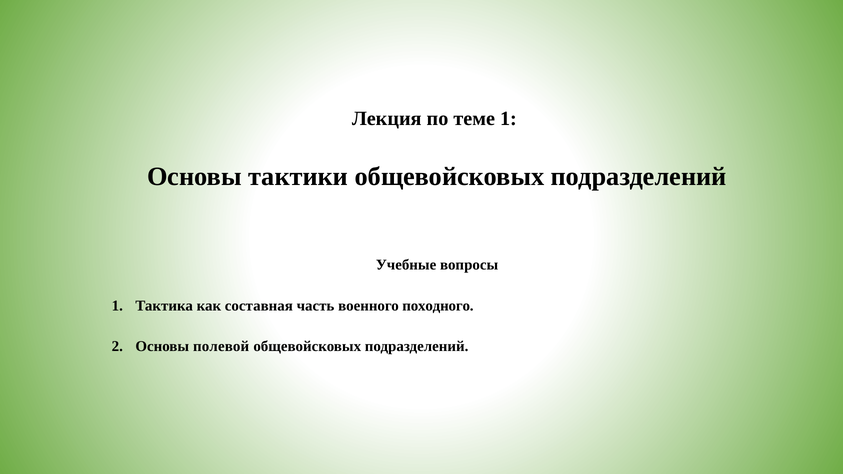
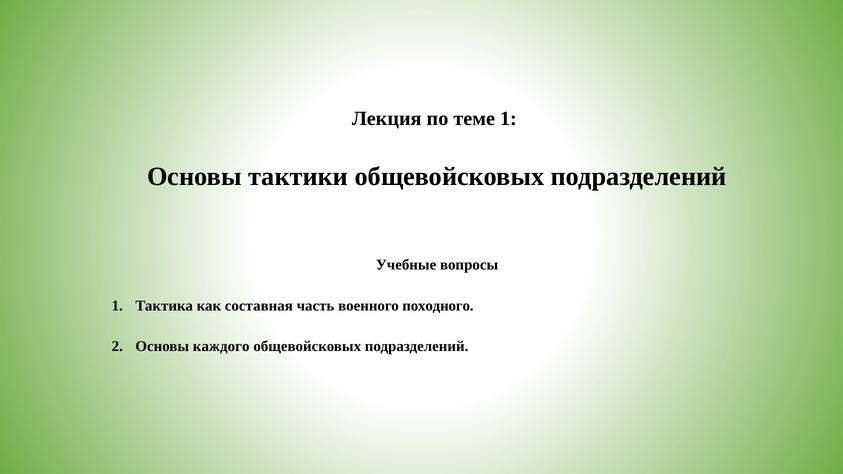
полевой: полевой -> каждого (221, 347)
